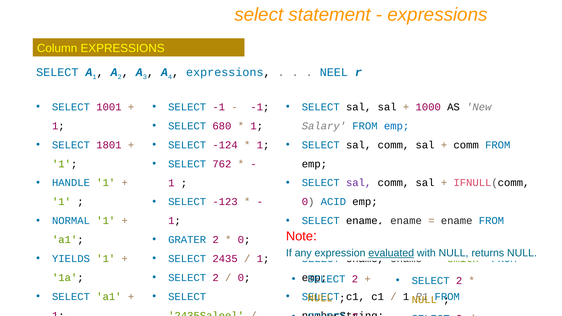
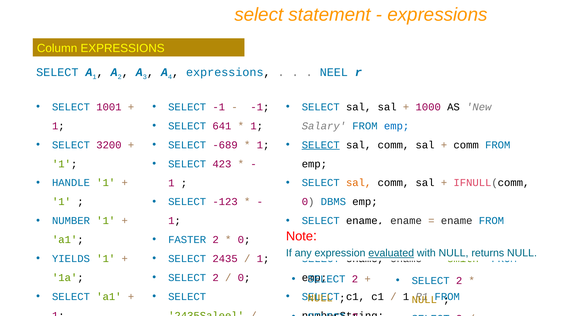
680: 680 -> 641 (222, 126)
1801: 1801 -> 3200 (109, 145)
SELECT underline: none -> present (321, 145)
-124: -124 -> -689 (225, 145)
762: 762 -> 423 (222, 164)
sal colour: purple -> orange (359, 183)
ACID: ACID -> DBMS (333, 202)
NORMAL: NORMAL -> NUMBER (71, 221)
GRATER: GRATER -> FASTER (187, 240)
